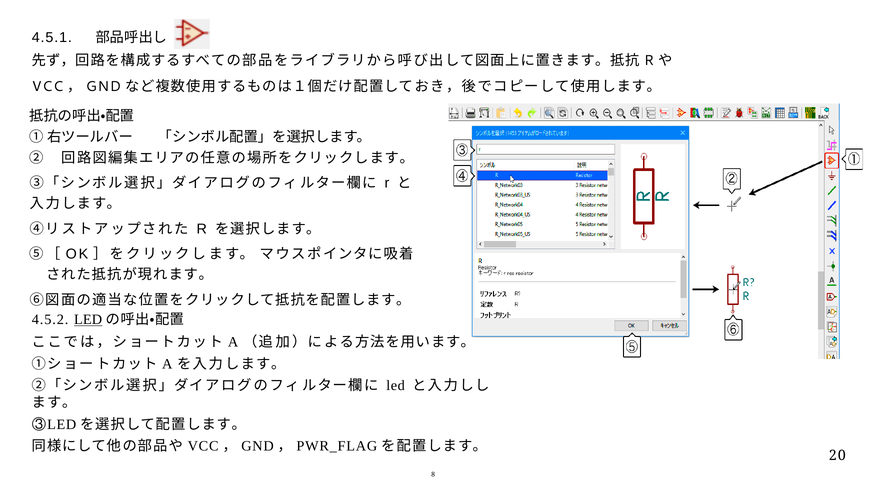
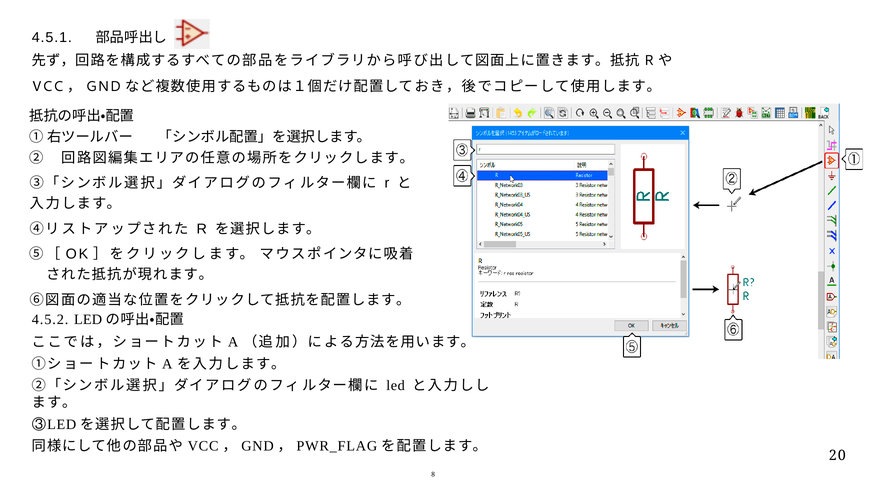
LED underline: present -> none (88, 320)
